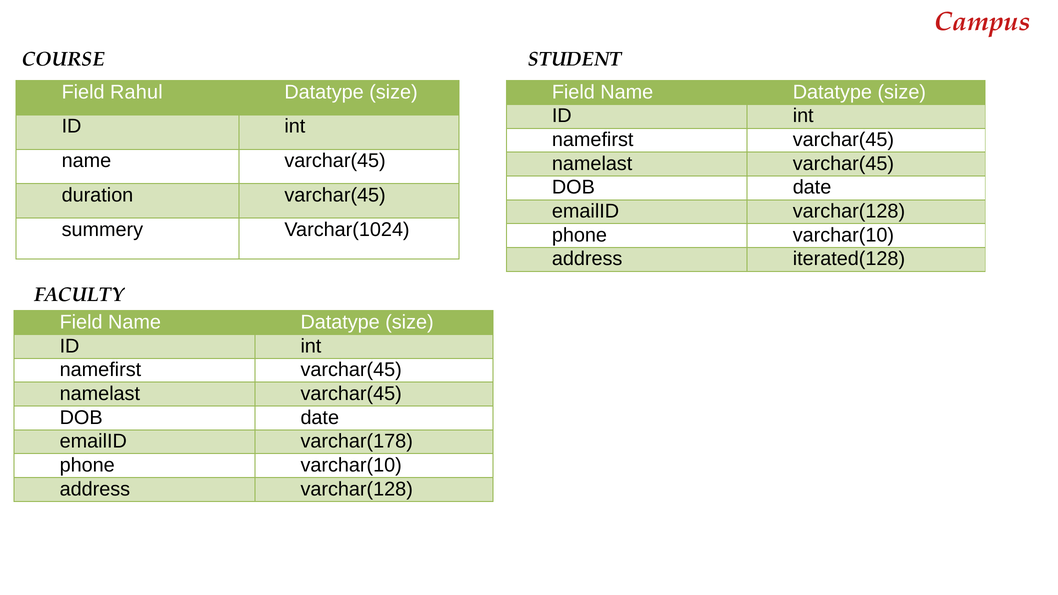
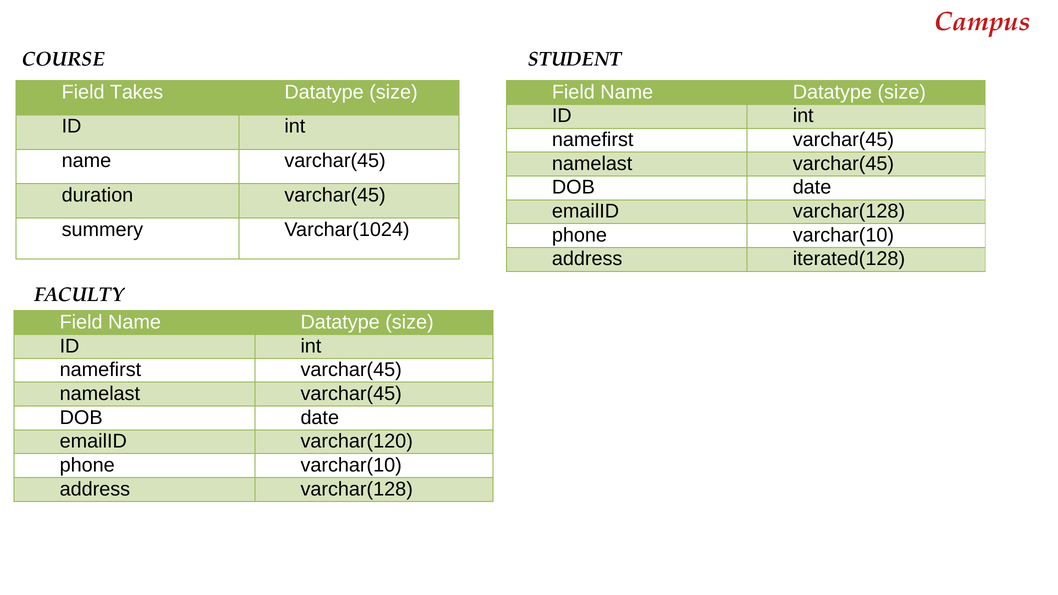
Rahul: Rahul -> Takes (137, 92)
varchar(178: varchar(178 -> varchar(120 (357, 441)
